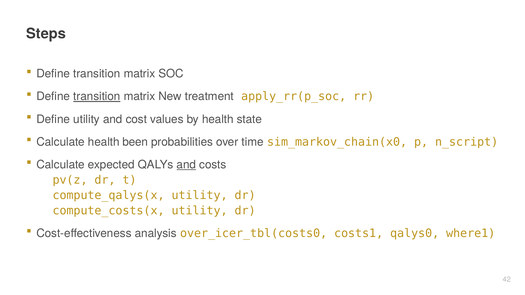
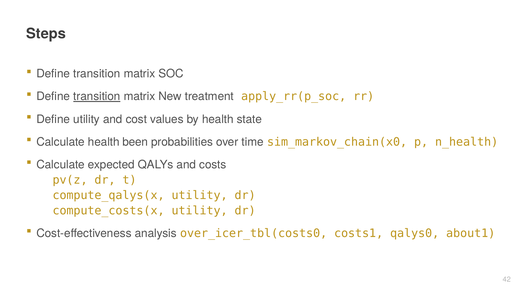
n_script: n_script -> n_health (467, 142)
and underline: present -> none (186, 165)
where1: where1 -> about1 (471, 234)
